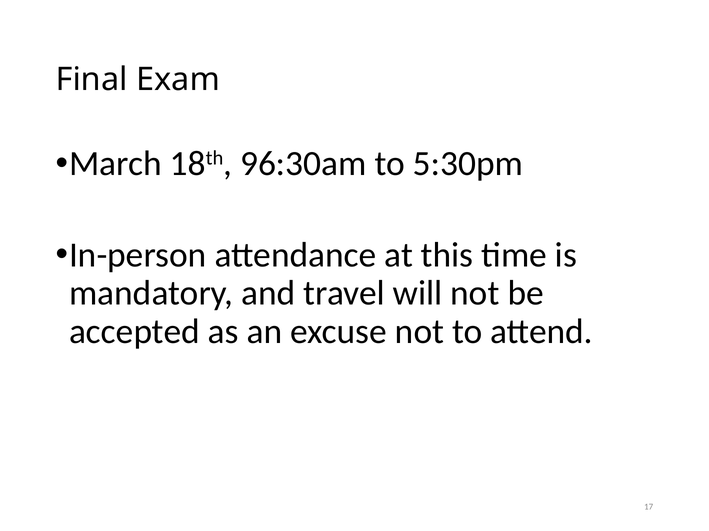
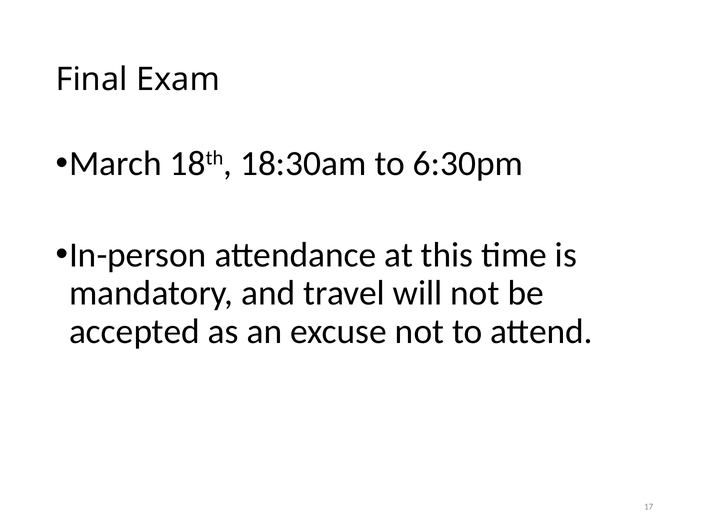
96:30am: 96:30am -> 18:30am (303, 164)
5:30pm: 5:30pm -> 6:30pm (468, 164)
